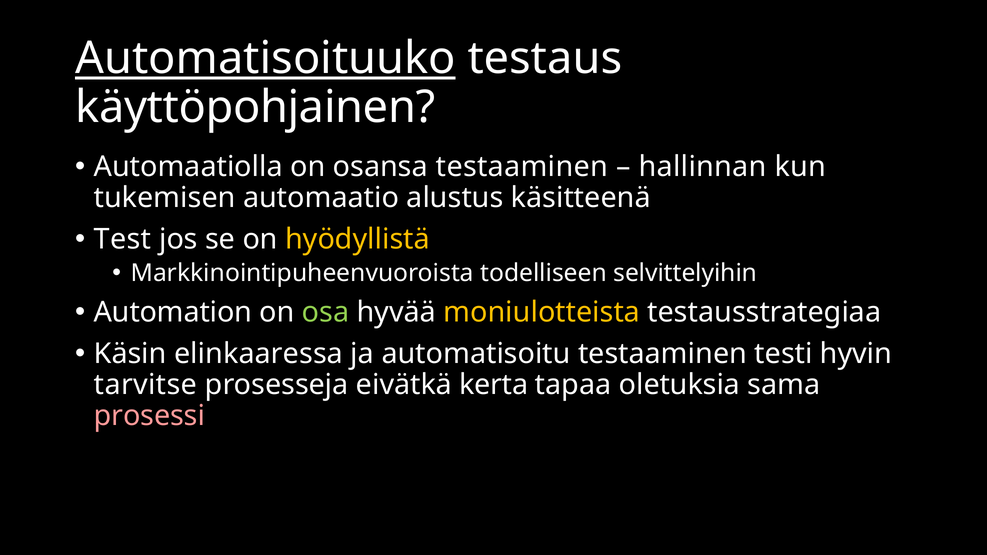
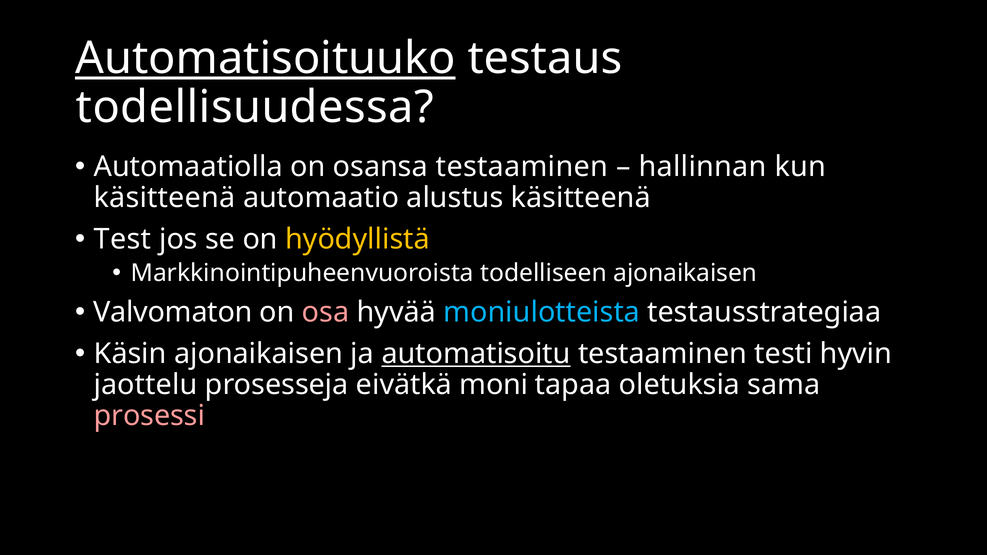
käyttöpohjainen: käyttöpohjainen -> todellisuudessa (255, 107)
tukemisen: tukemisen -> käsitteenä (165, 198)
todelliseen selvittelyihin: selvittelyihin -> ajonaikaisen (685, 273)
Automation: Automation -> Valvomaton (173, 313)
osa colour: light green -> pink (326, 313)
moniulotteista colour: yellow -> light blue (542, 313)
Käsin elinkaaressa: elinkaaressa -> ajonaikaisen (259, 354)
automatisoitu underline: none -> present (476, 354)
tarvitse: tarvitse -> jaottelu (146, 385)
kerta: kerta -> moni (494, 385)
